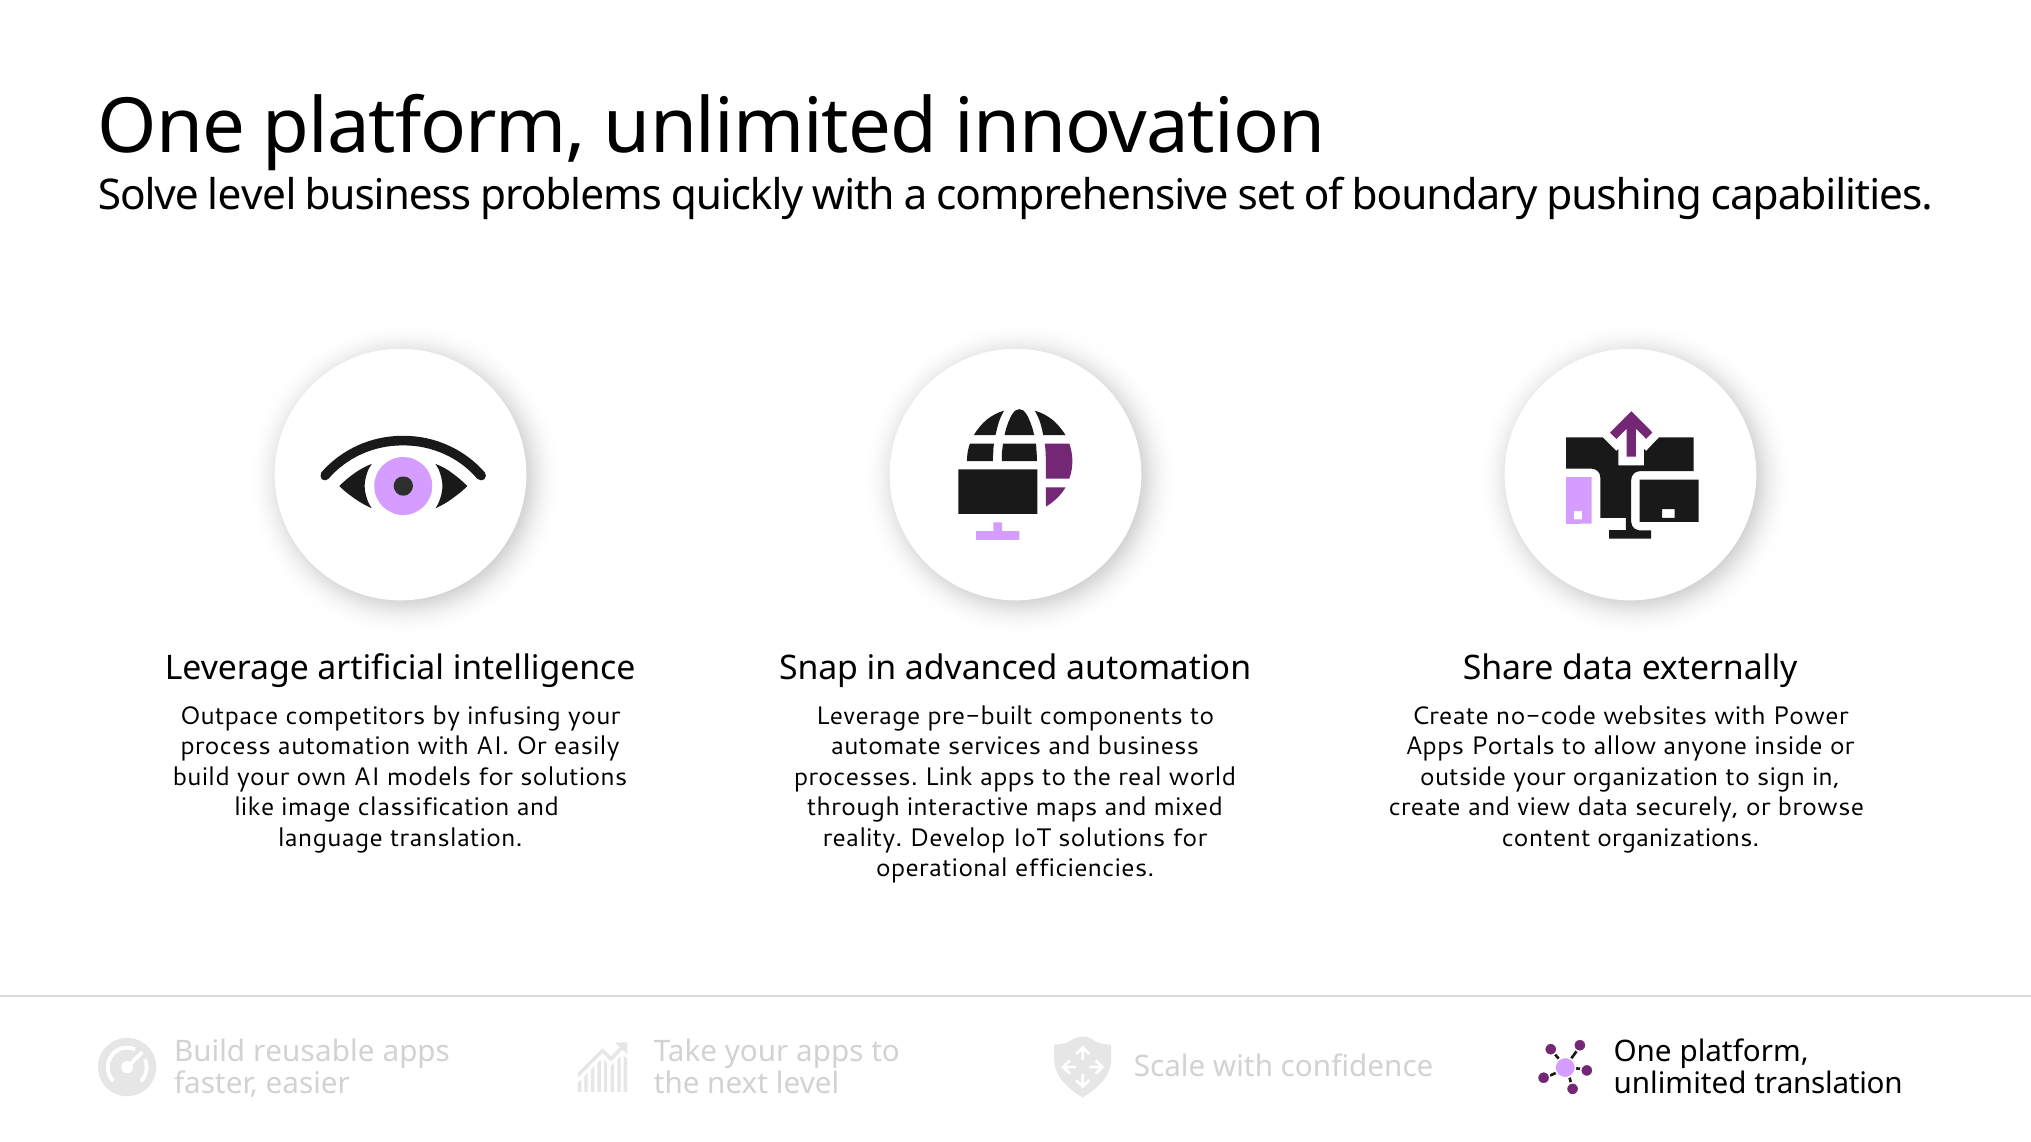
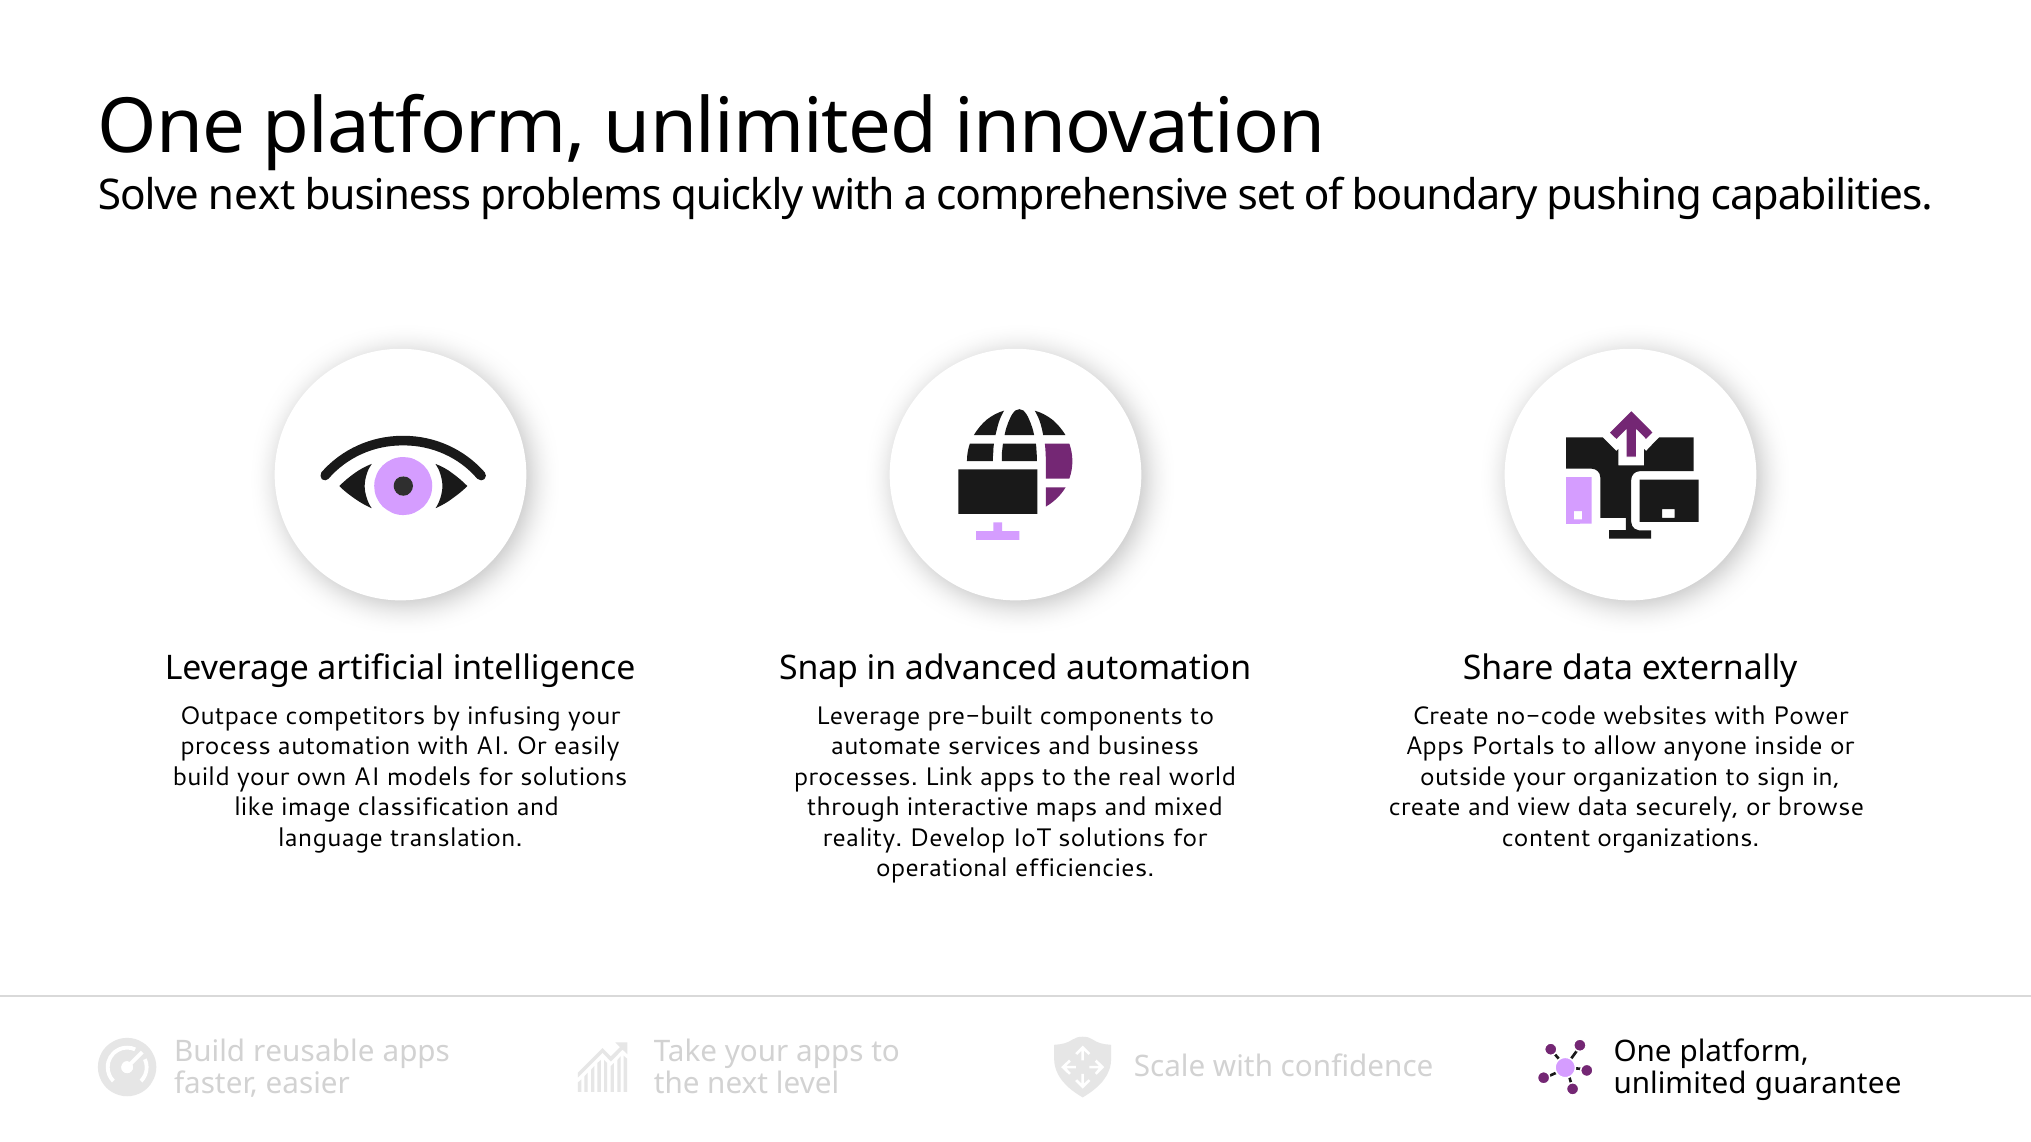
Solve level: level -> next (252, 196)
unlimited translation: translation -> guarantee (1828, 1084)
